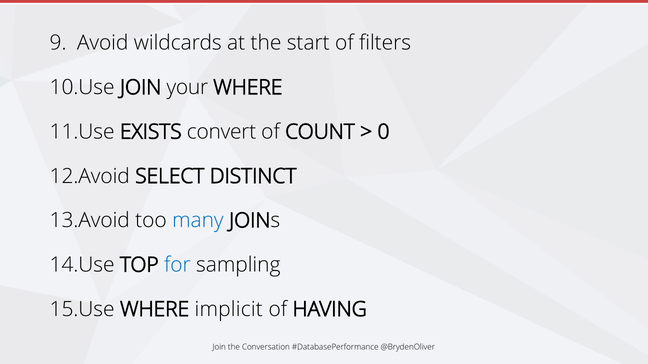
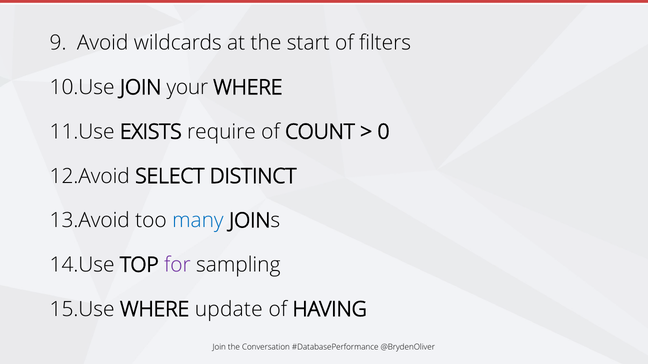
convert: convert -> require (221, 132)
for colour: blue -> purple (177, 265)
implicit: implicit -> update (229, 310)
